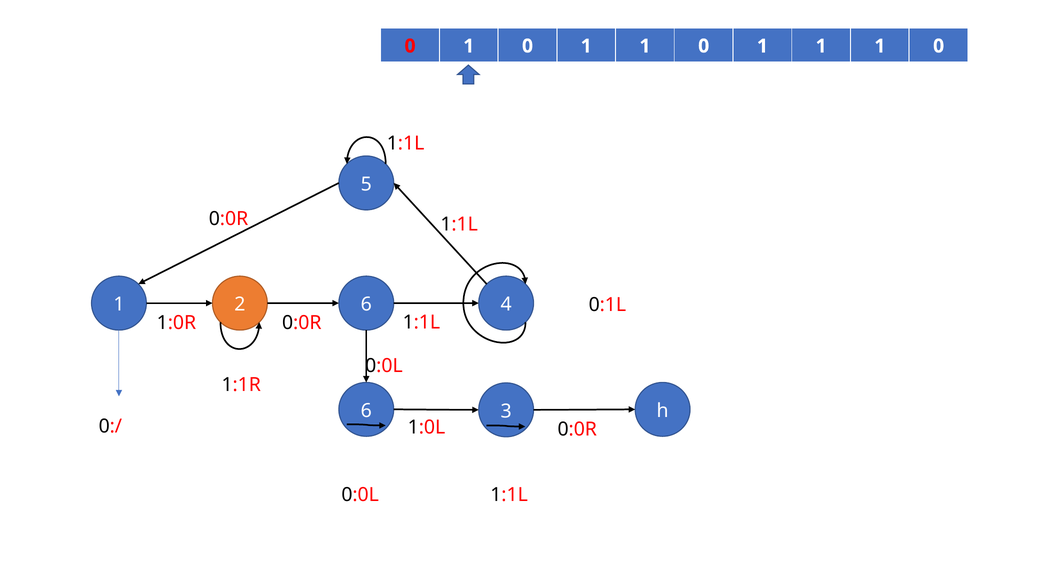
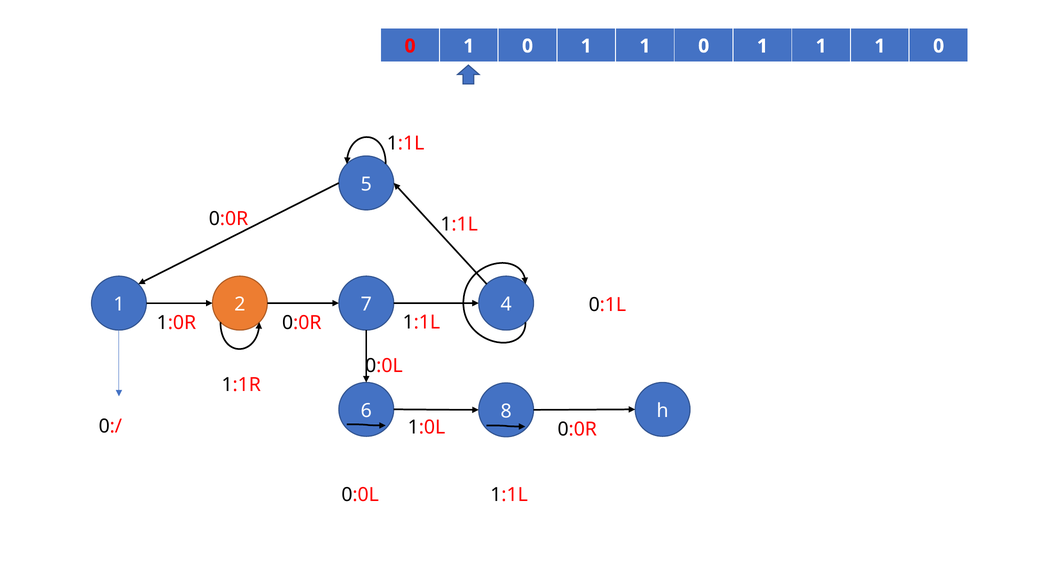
2 6: 6 -> 7 (366, 305)
3: 3 -> 8 (506, 411)
